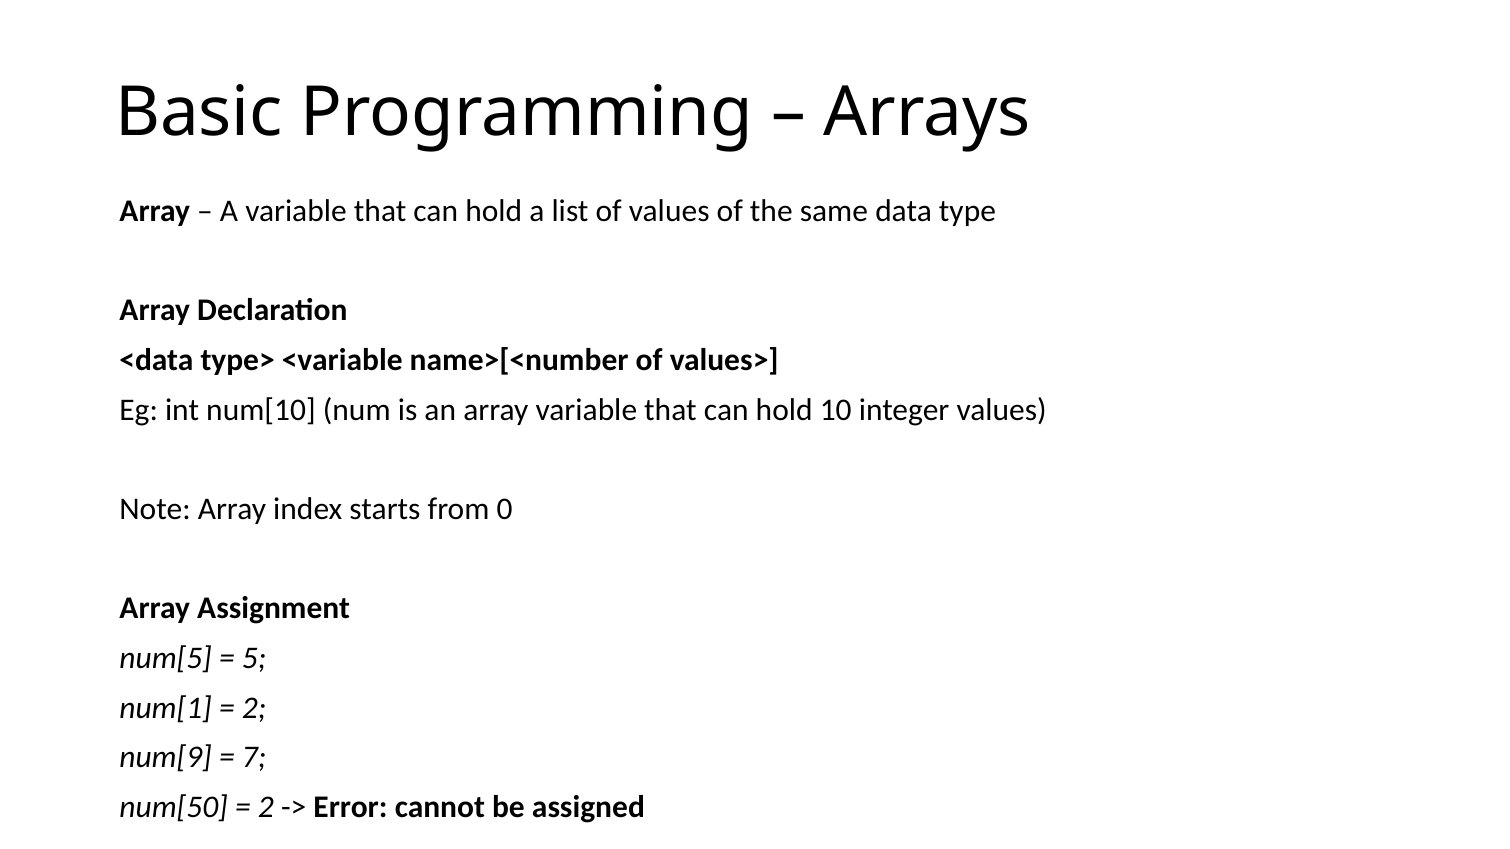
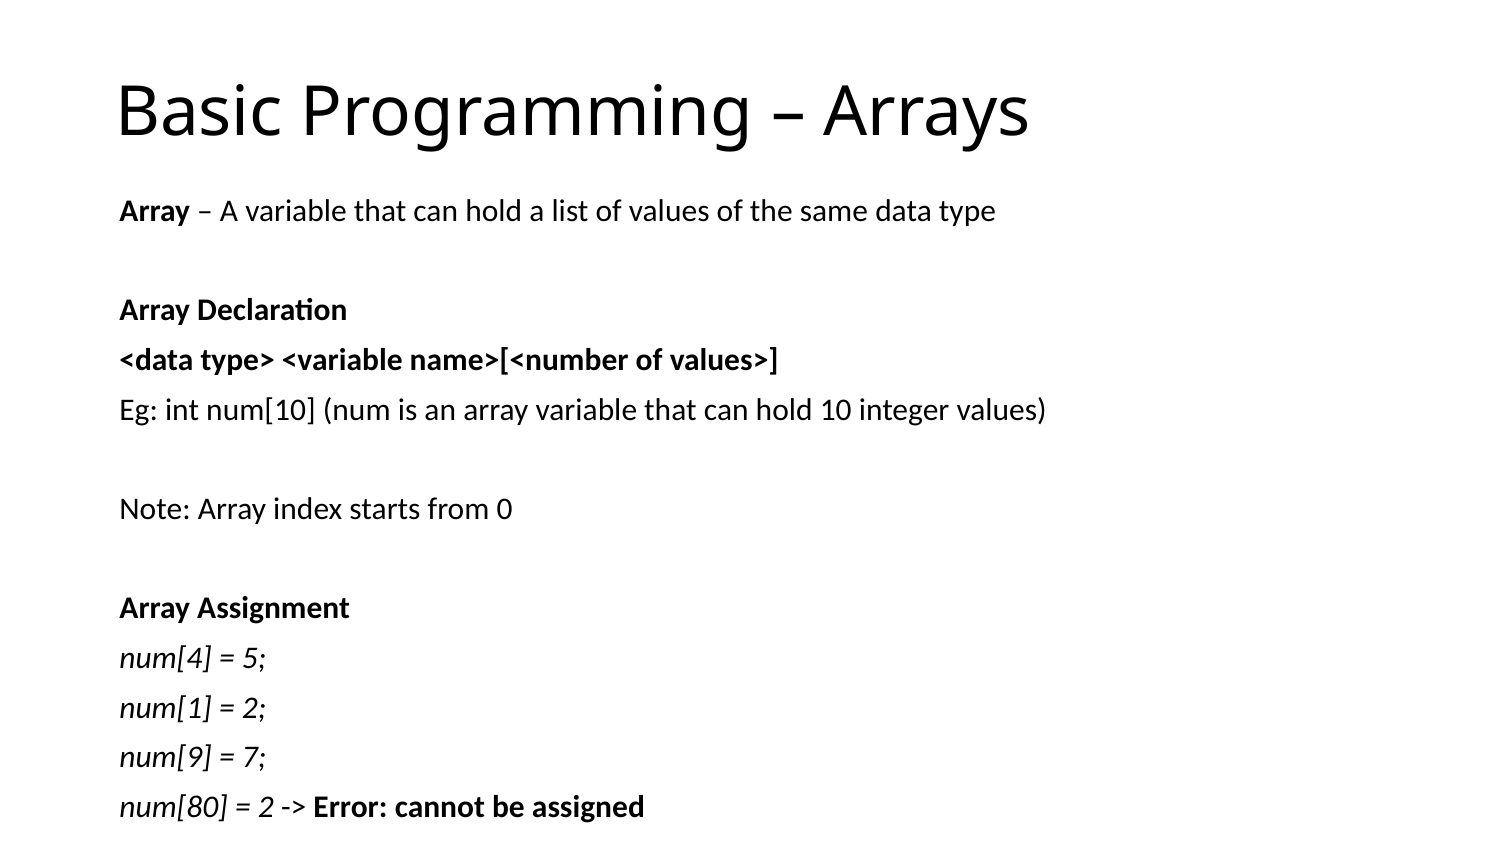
num[5: num[5 -> num[4 (166, 658)
num[50: num[50 -> num[80 (174, 808)
